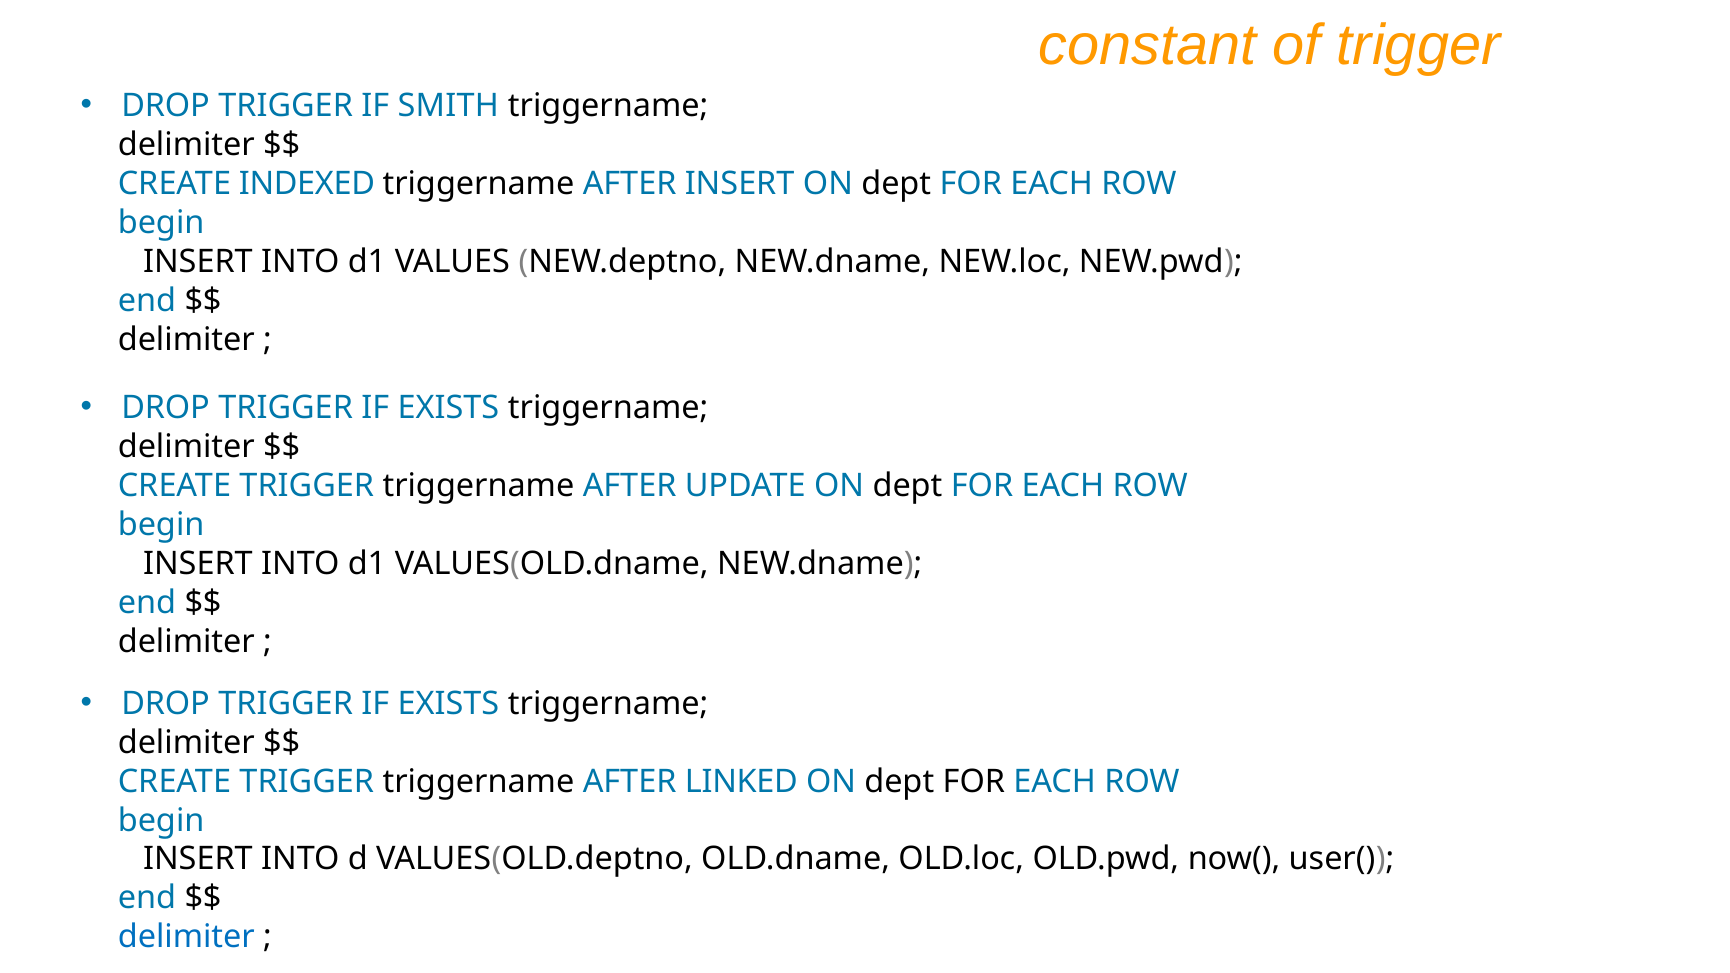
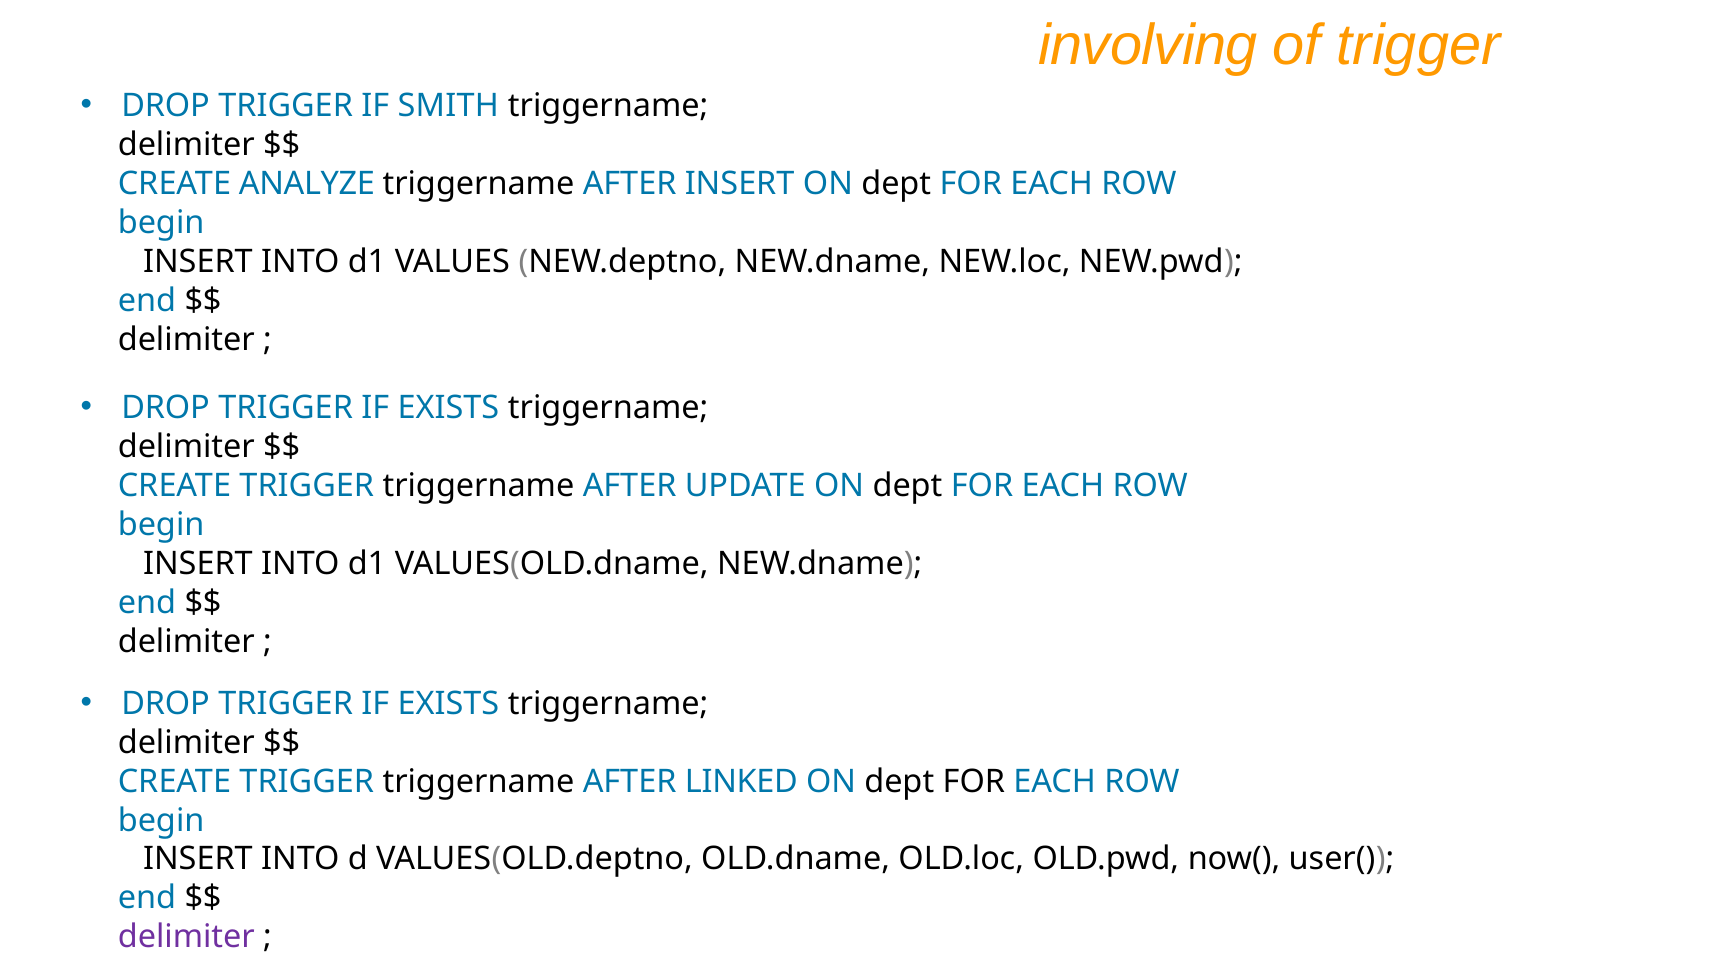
constant: constant -> involving (1148, 45)
INDEXED: INDEXED -> ANALYZE (307, 184)
delimiter colour: blue -> purple (186, 937)
